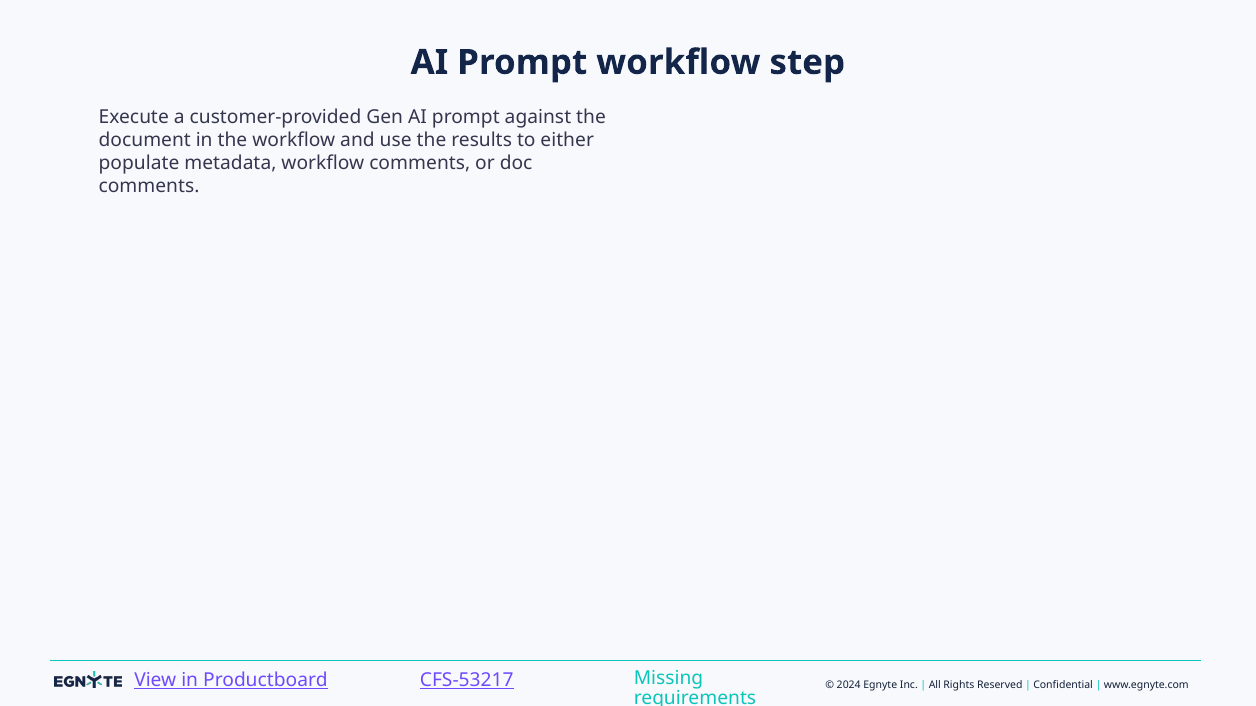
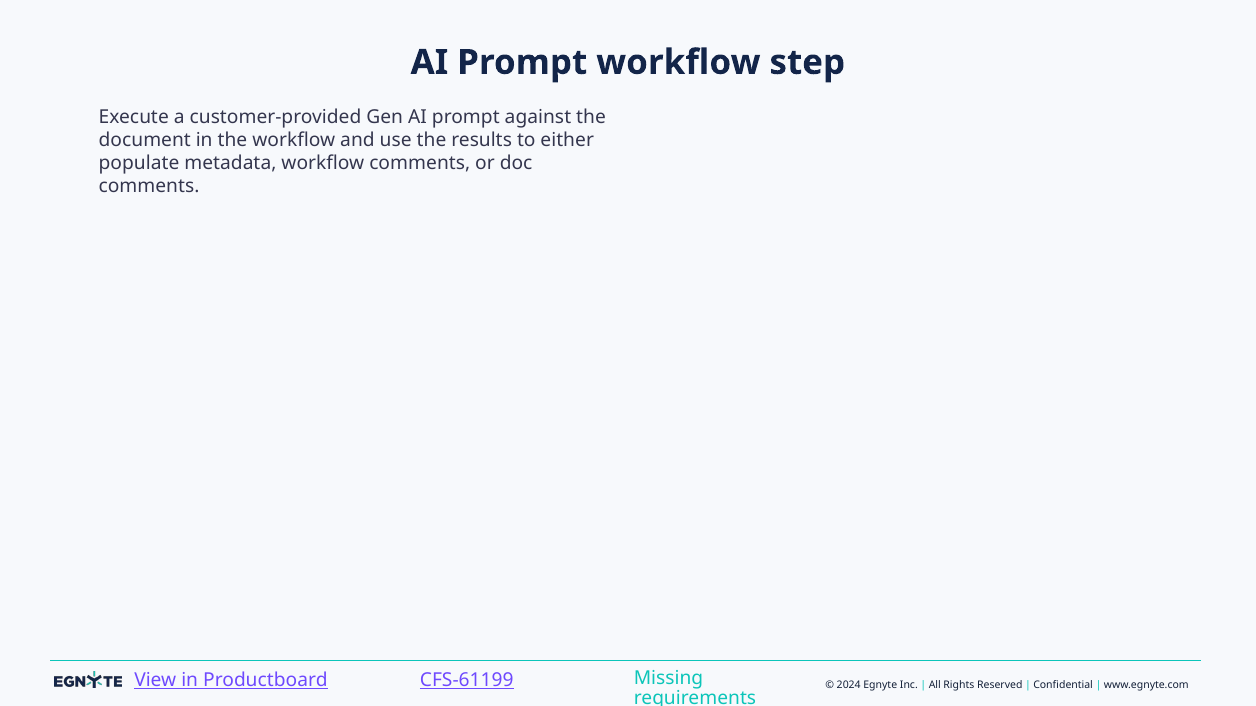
CFS-53217: CFS-53217 -> CFS-61199 (467, 681)
